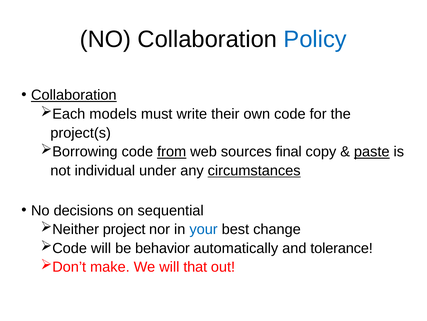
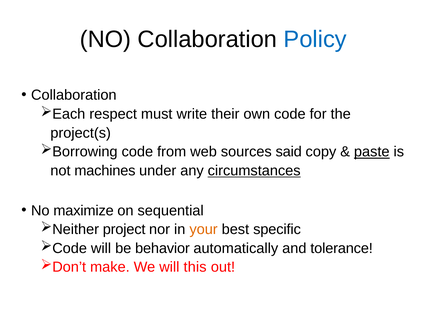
Collaboration underline: present -> none (74, 95)
models: models -> respect (113, 114)
from underline: present -> none (172, 151)
final: final -> said (289, 151)
individual: individual -> machines (105, 170)
decisions: decisions -> maximize (84, 210)
your colour: blue -> orange (204, 229)
change: change -> specific (277, 229)
that: that -> this (195, 267)
